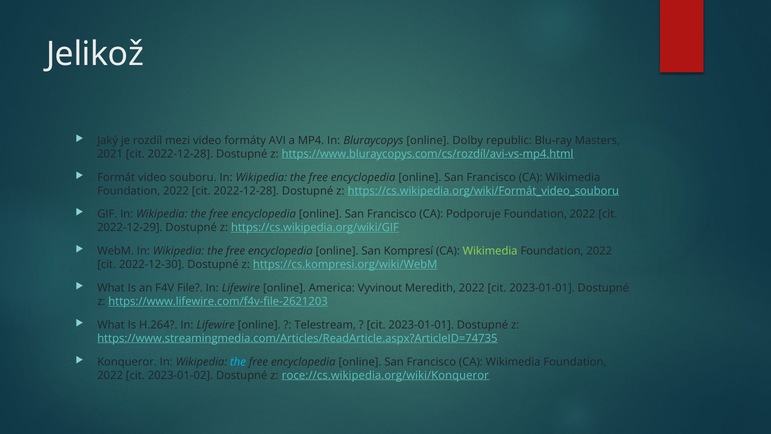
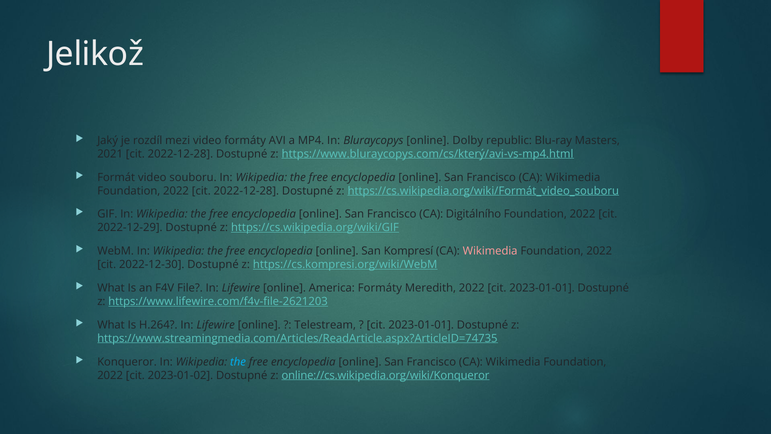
https://www.bluraycopys.com/cs/rozdíl/avi-vs-mp4.html: https://www.bluraycopys.com/cs/rozdíl/avi-vs-mp4.html -> https://www.bluraycopys.com/cs/který/avi-vs-mp4.html (428, 154)
Podporuje: Podporuje -> Digitálního (473, 214)
Wikimedia colour: light green -> pink (490, 251)
America Vyvinout: Vyvinout -> Formáty (380, 288)
roce://cs.wikipedia.org/wiki/Konqueror: roce://cs.wikipedia.org/wiki/Konqueror -> online://cs.wikipedia.org/wiki/Konqueror (385, 375)
